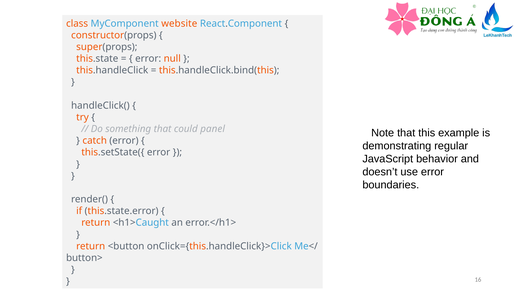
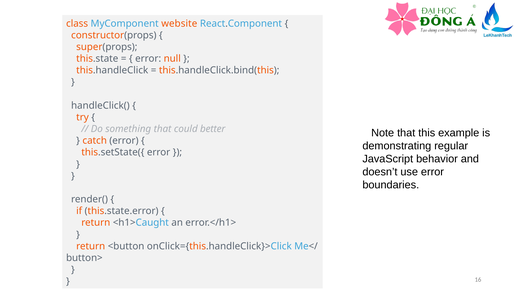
panel: panel -> better (213, 129)
